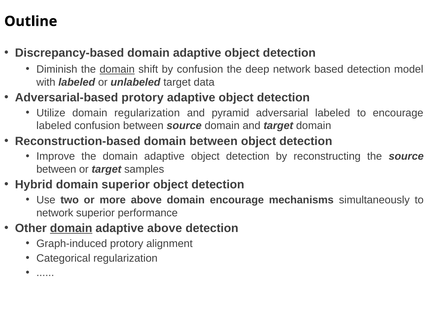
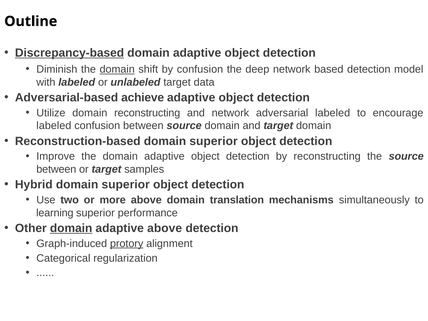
Discrepancy-based underline: none -> present (70, 53)
Adversarial-based protory: protory -> achieve (143, 98)
domain regularization: regularization -> reconstructing (147, 113)
and pyramid: pyramid -> network (230, 113)
Reconstruction-based domain between: between -> superior (214, 141)
domain encourage: encourage -> translation (237, 200)
network: network -> learning (55, 213)
protory underline: none -> present (127, 244)
